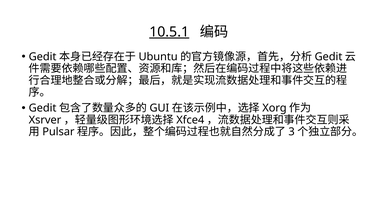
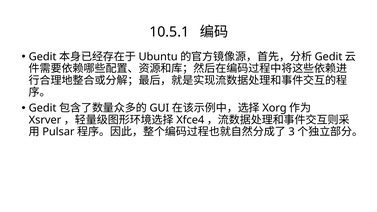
10.5.1 underline: present -> none (169, 32)
